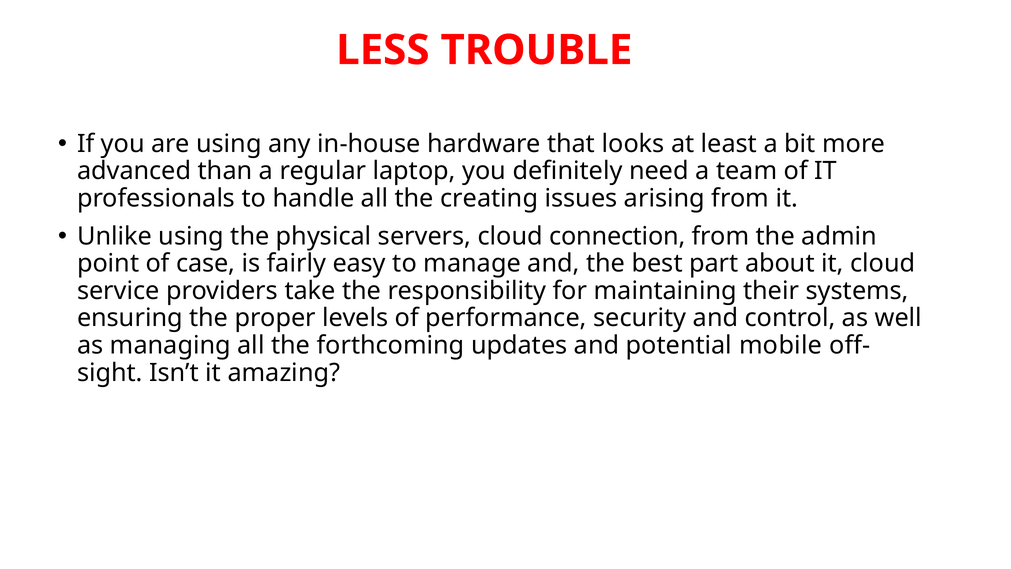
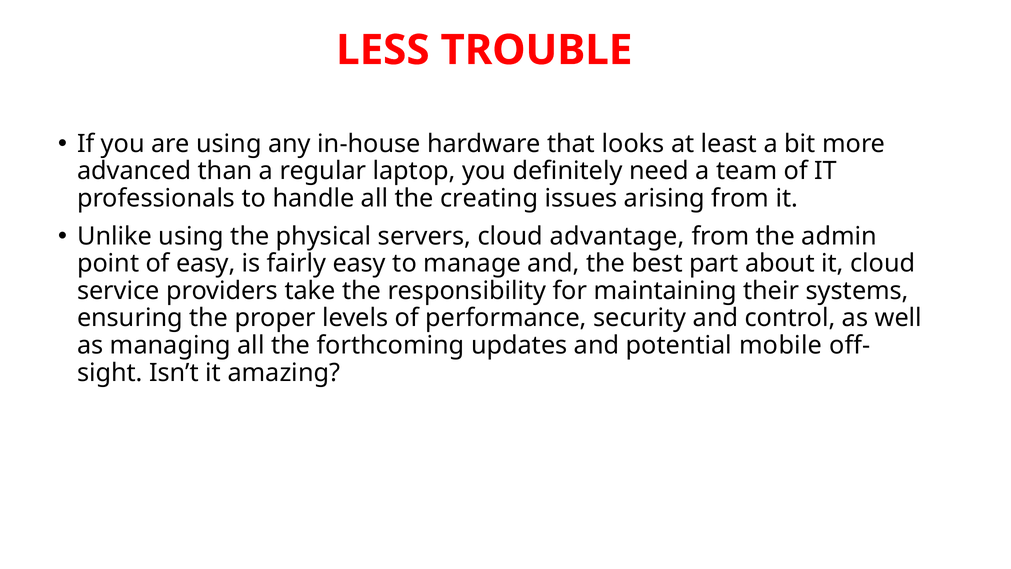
connection: connection -> advantage (617, 236)
of case: case -> easy (206, 263)
